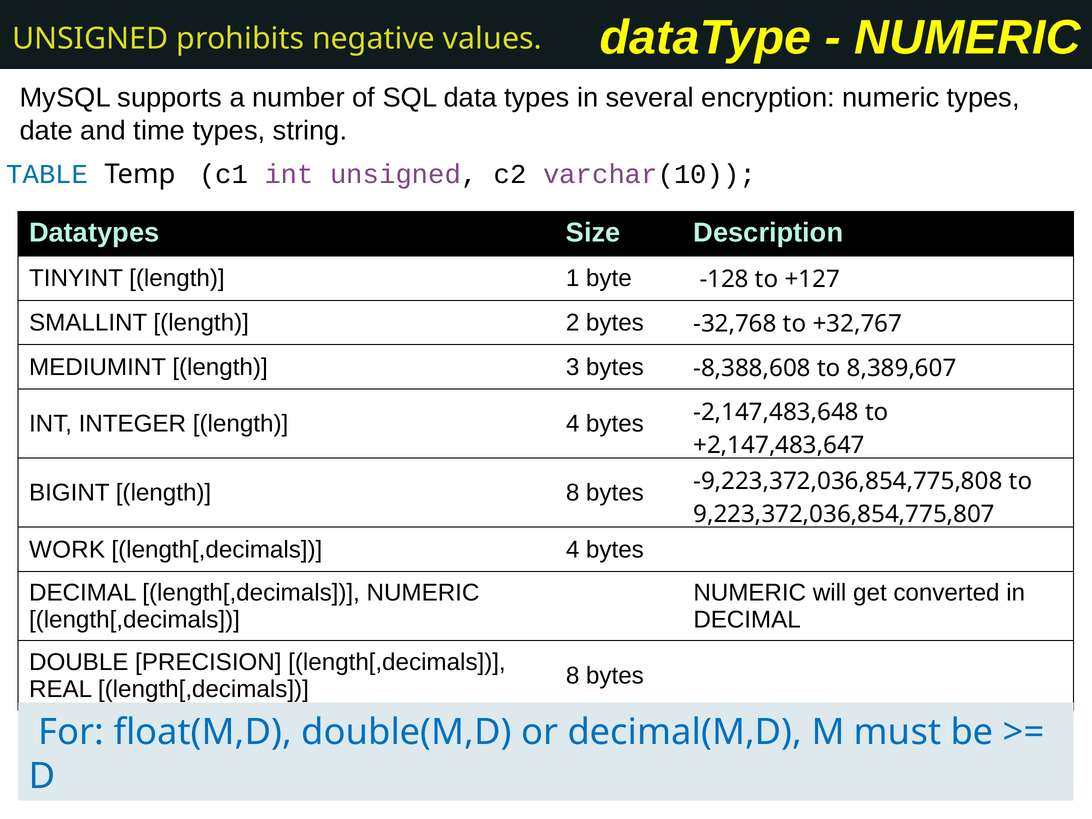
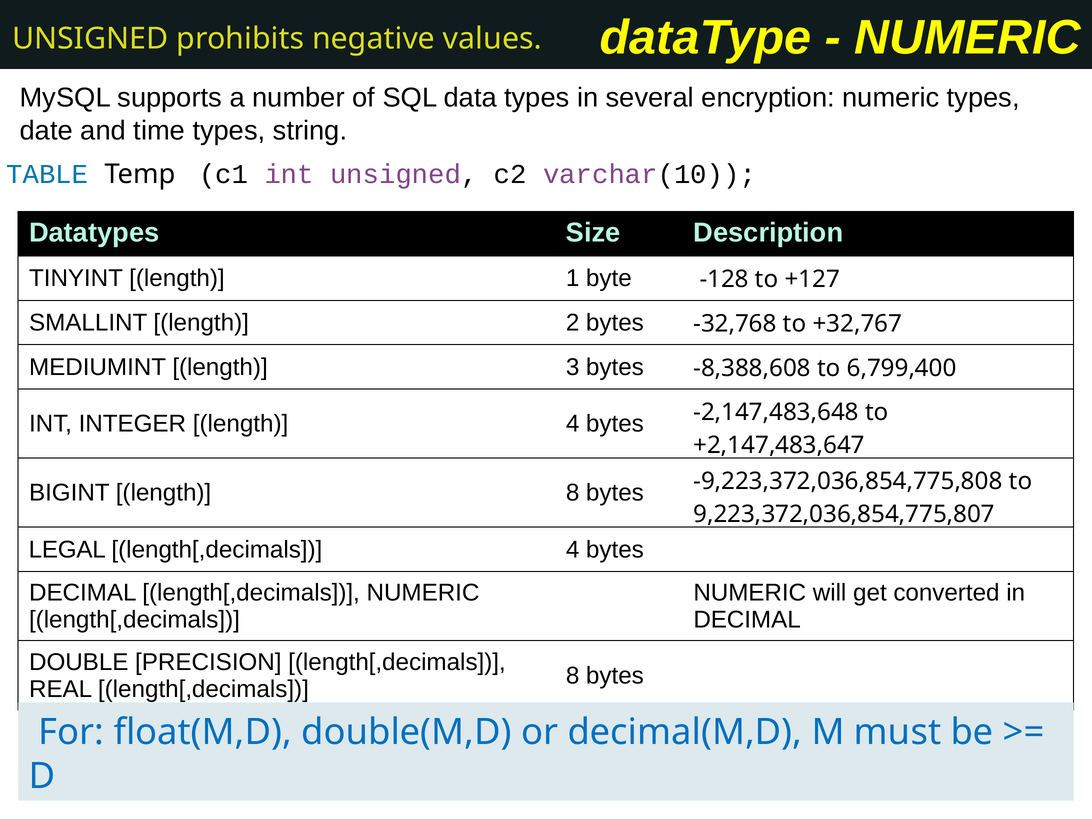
8,389,607: 8,389,607 -> 6,799,400 (902, 368)
WORK: WORK -> LEGAL (67, 550)
